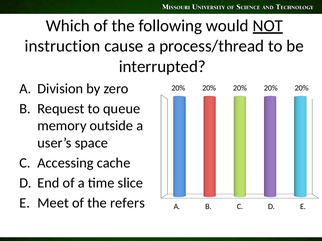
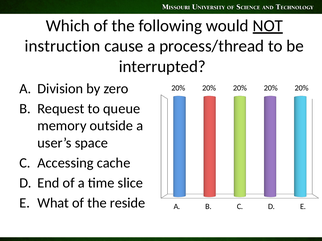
Meet: Meet -> What (53, 203)
refers: refers -> reside (128, 203)
